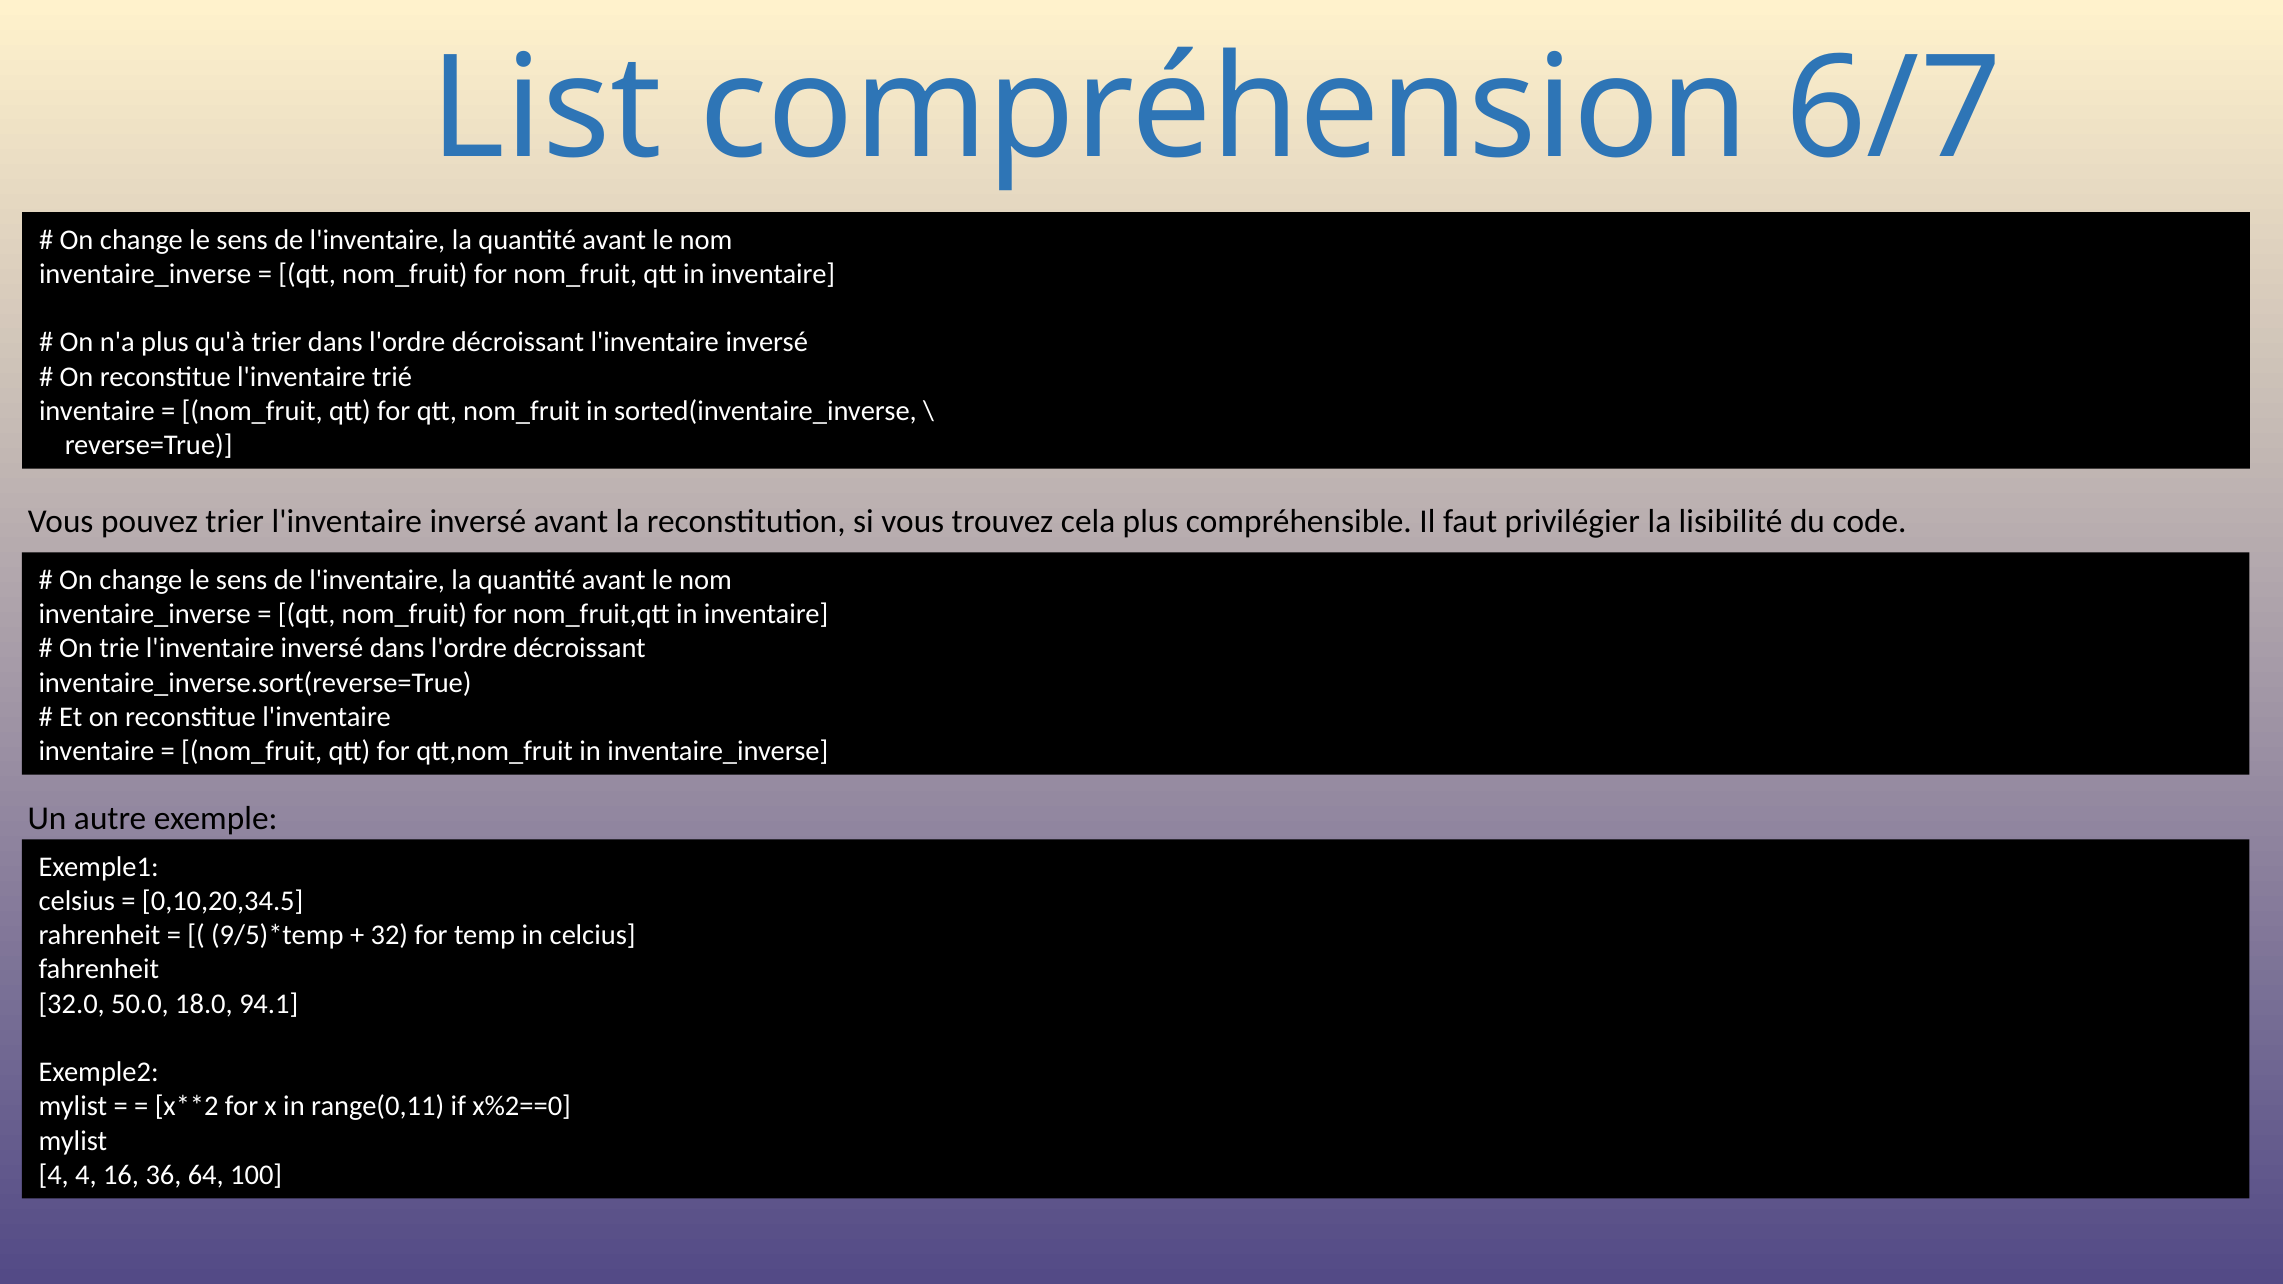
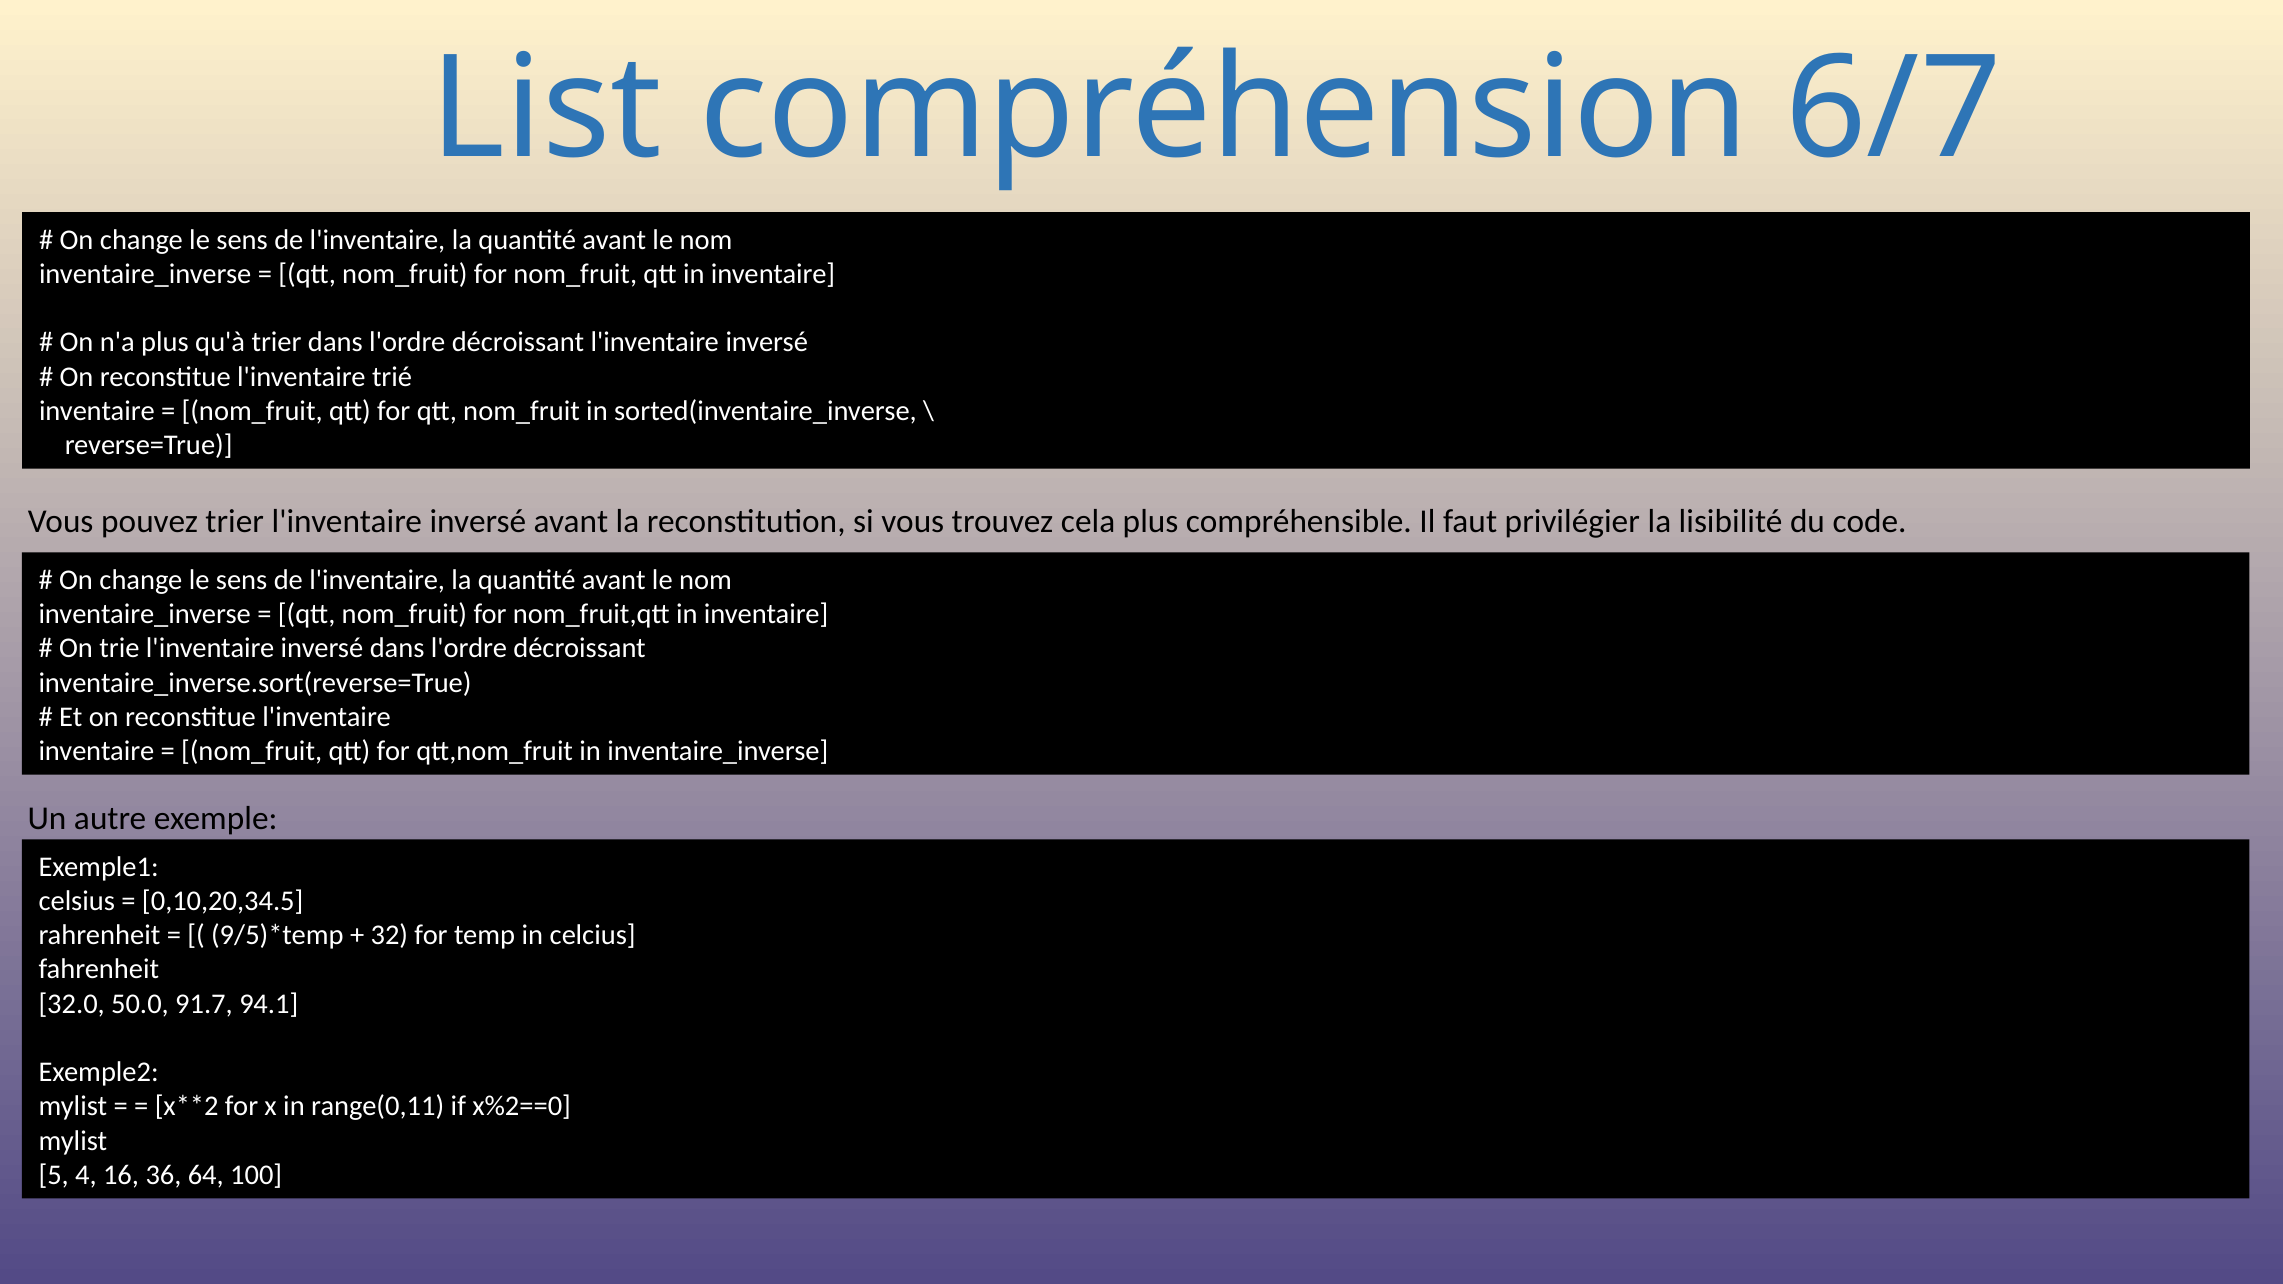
18.0: 18.0 -> 91.7 (204, 1004)
4: 4 -> 5 (54, 1175)
